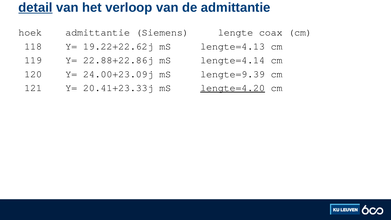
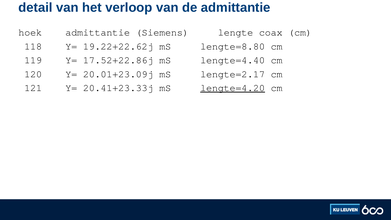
detail underline: present -> none (35, 7)
lengte=4.13: lengte=4.13 -> lengte=8.80 (233, 46)
22.88+22.86j: 22.88+22.86j -> 17.52+22.86j (118, 60)
lengte=4.14: lengte=4.14 -> lengte=4.40 (233, 60)
24.00+23.09j: 24.00+23.09j -> 20.01+23.09j (118, 74)
lengte=9.39: lengte=9.39 -> lengte=2.17 (233, 74)
